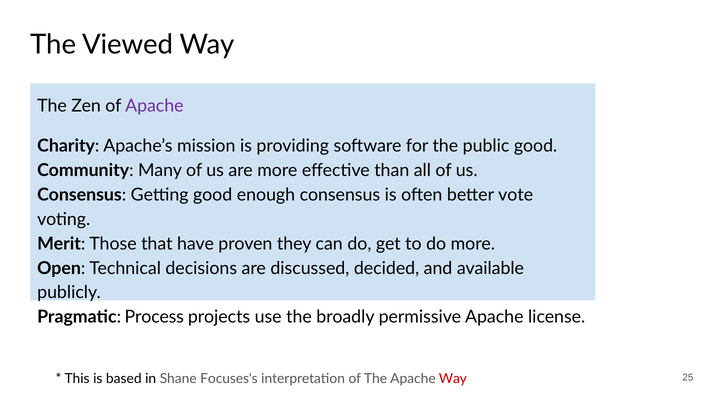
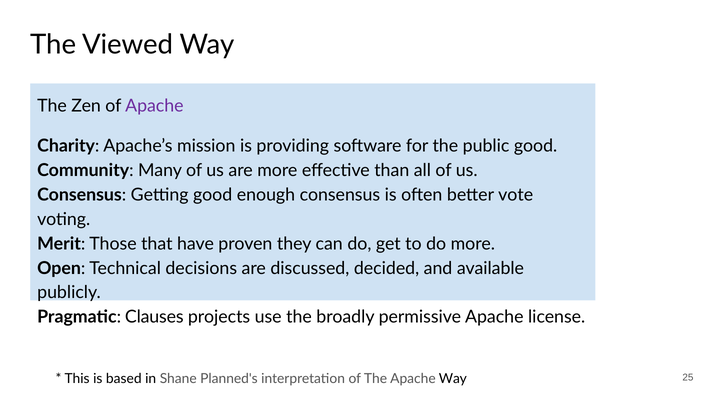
Process: Process -> Clauses (154, 317)
Focuses's: Focuses's -> Planned's (229, 379)
Way colour: red -> black (453, 379)
